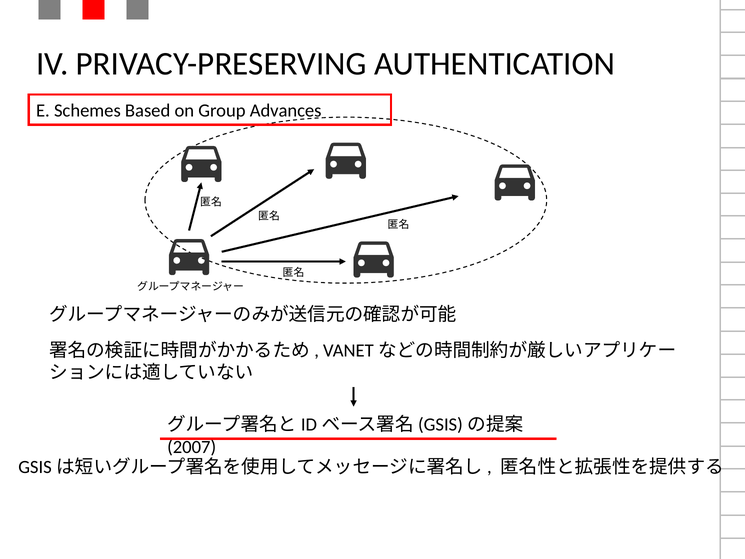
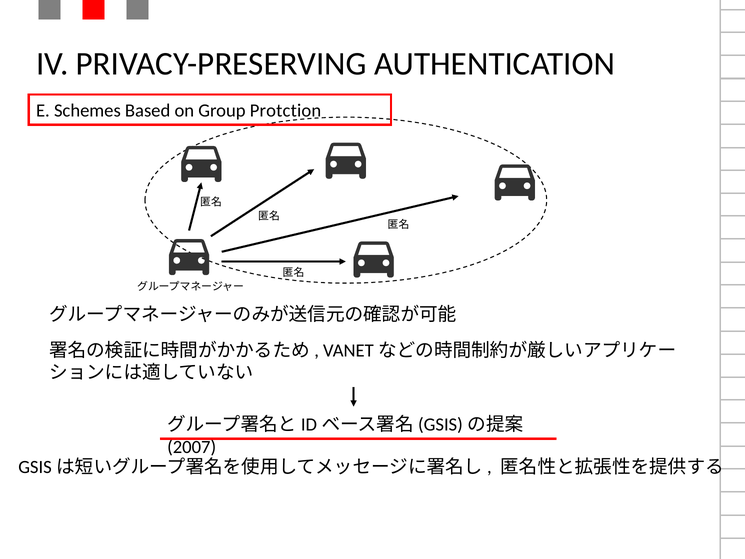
Advances: Advances -> Protction (286, 111)
